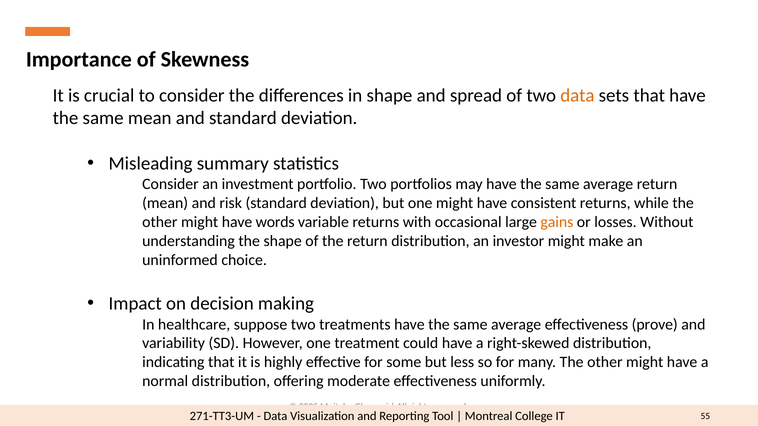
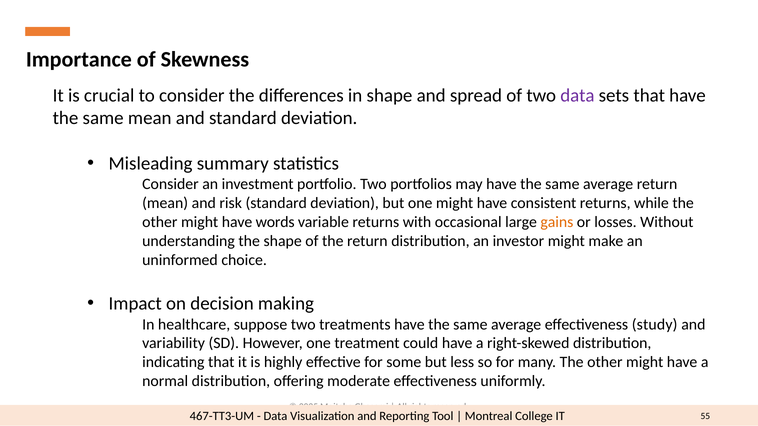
data colour: orange -> purple (577, 96)
prove: prove -> study (655, 325)
271-TT3-UM: 271-TT3-UM -> 467-TT3-UM (222, 417)
